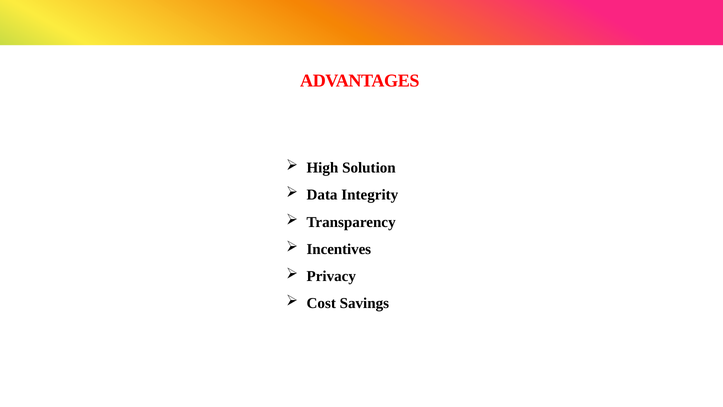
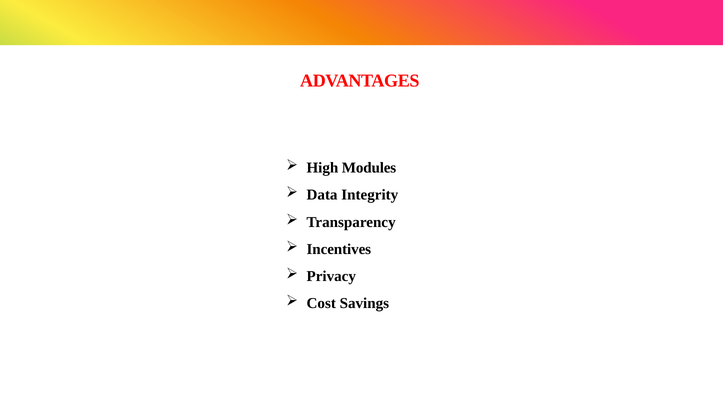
Solution: Solution -> Modules (369, 168)
